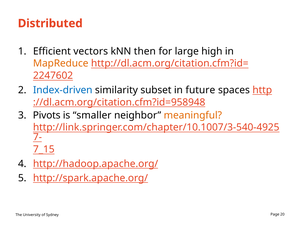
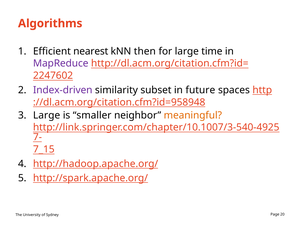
Distributed: Distributed -> Algorithms (50, 23)
vectors: vectors -> nearest (91, 51)
high: high -> time (212, 51)
MapReduce colour: orange -> purple (61, 63)
Index-driven colour: blue -> purple (63, 90)
Pivots: Pivots -> Large (47, 115)
